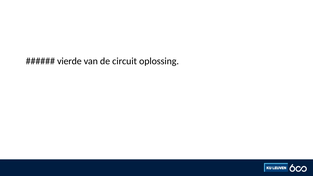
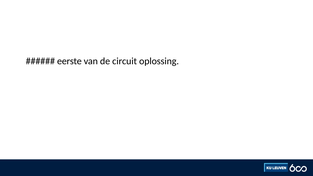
vierde: vierde -> eerste (69, 61)
